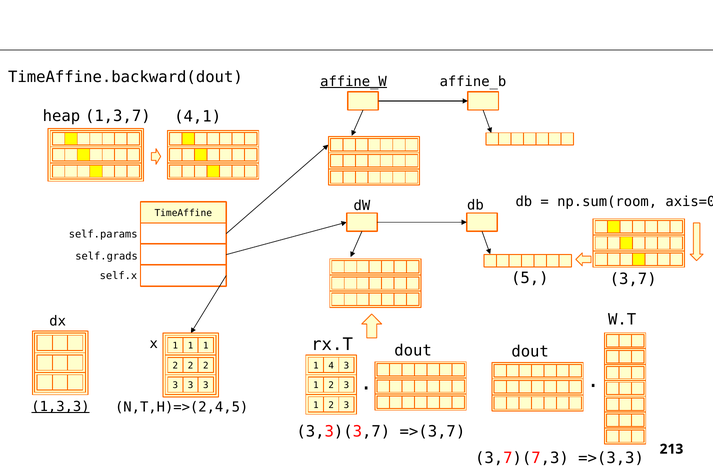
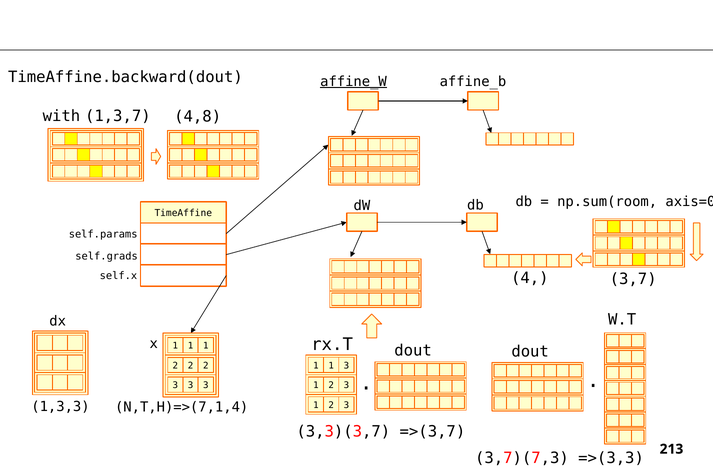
heap: heap -> with (61, 116)
4,1: 4,1 -> 4,8 (198, 117)
5: 5 -> 4 (530, 278)
4: 4 -> 1 (331, 366)
1,3,3 underline: present -> none (60, 407)
N,T,H)=>(2,4,5: N,T,H)=>(2,4,5 -> N,T,H)=>(7,1,4 (182, 407)
